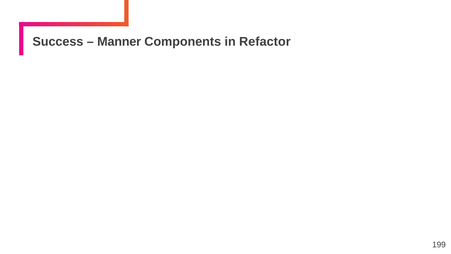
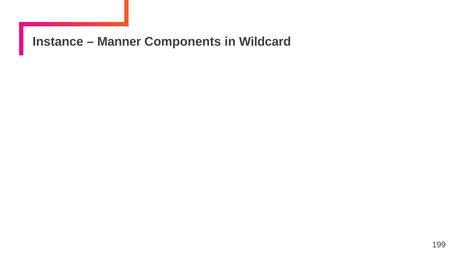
Success: Success -> Instance (58, 42)
Refactor: Refactor -> Wildcard (265, 42)
